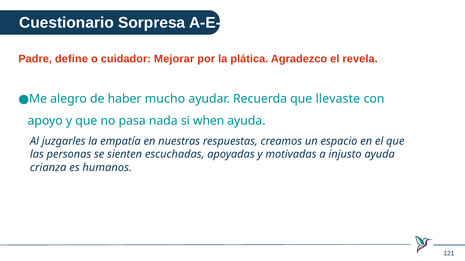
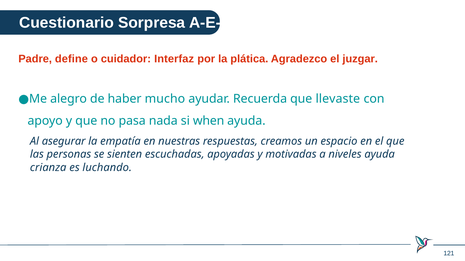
Mejorar: Mejorar -> Interfaz (174, 59)
revela: revela -> juzgar (360, 59)
juzgarles: juzgarles -> asegurar (64, 141)
injusto: injusto -> niveles (345, 155)
humanos: humanos -> luchando (107, 168)
